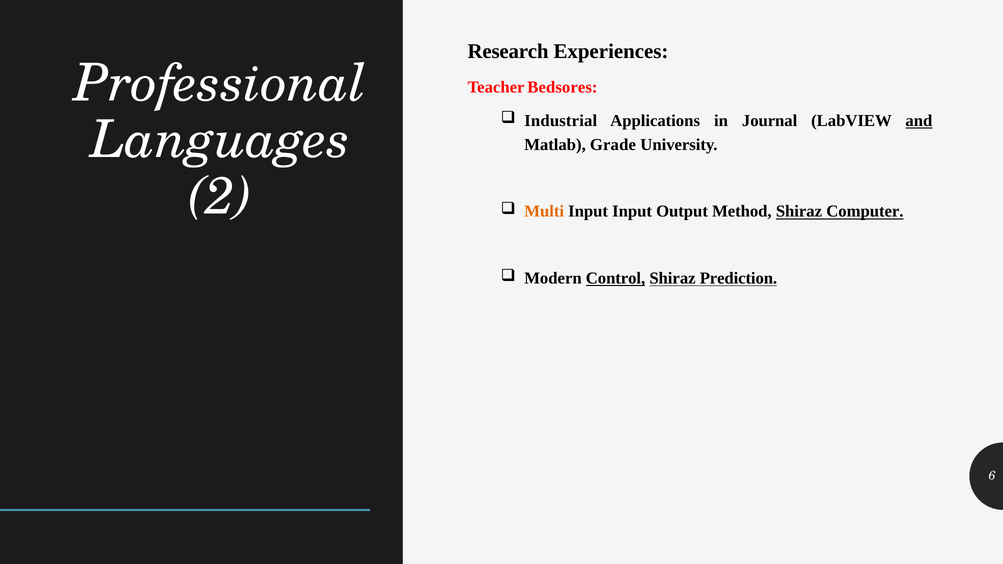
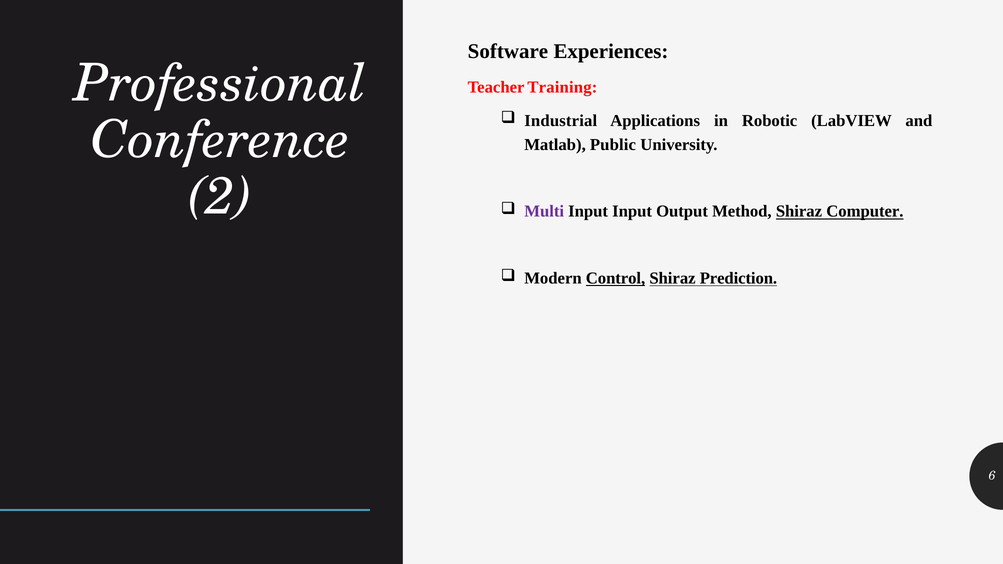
Research: Research -> Software (508, 52)
Bedsores: Bedsores -> Training (562, 87)
Journal: Journal -> Robotic (770, 121)
and underline: present -> none (919, 121)
Languages: Languages -> Conference (220, 140)
Grade: Grade -> Public (613, 145)
Multi colour: orange -> purple (544, 212)
